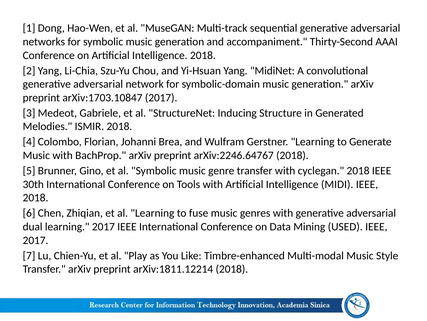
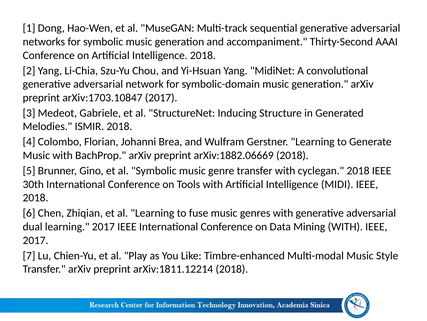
arXiv:2246.64767: arXiv:2246.64767 -> arXiv:1882.06669 (234, 155)
Mining USED: USED -> WITH (345, 226)
